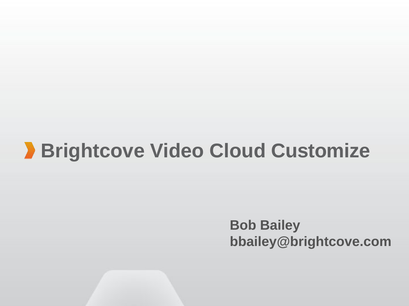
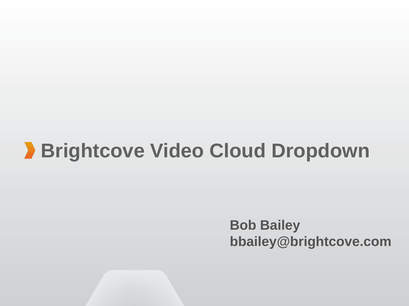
Customize: Customize -> Dropdown (321, 151)
